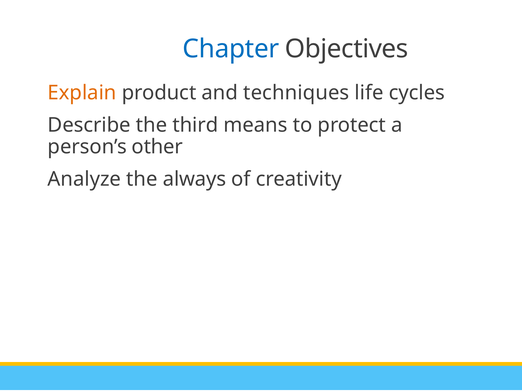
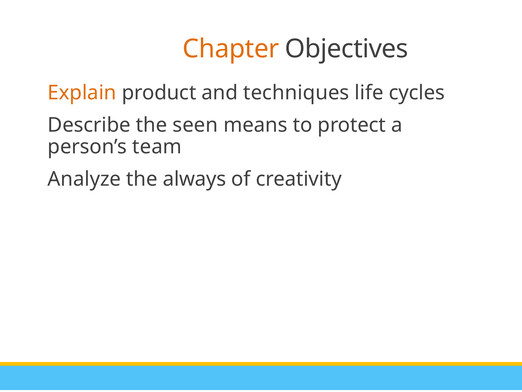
Chapter colour: blue -> orange (231, 49)
third: third -> seen (195, 125)
other: other -> team (157, 147)
